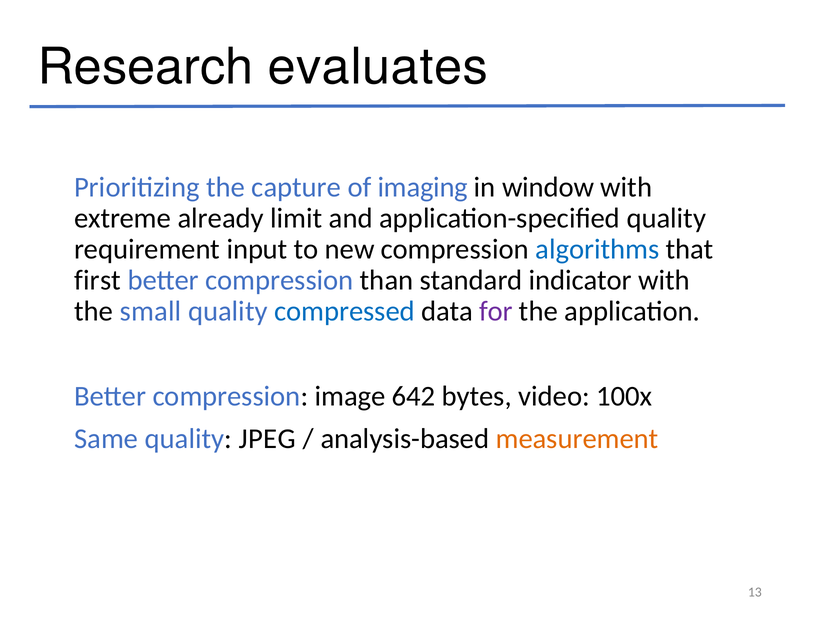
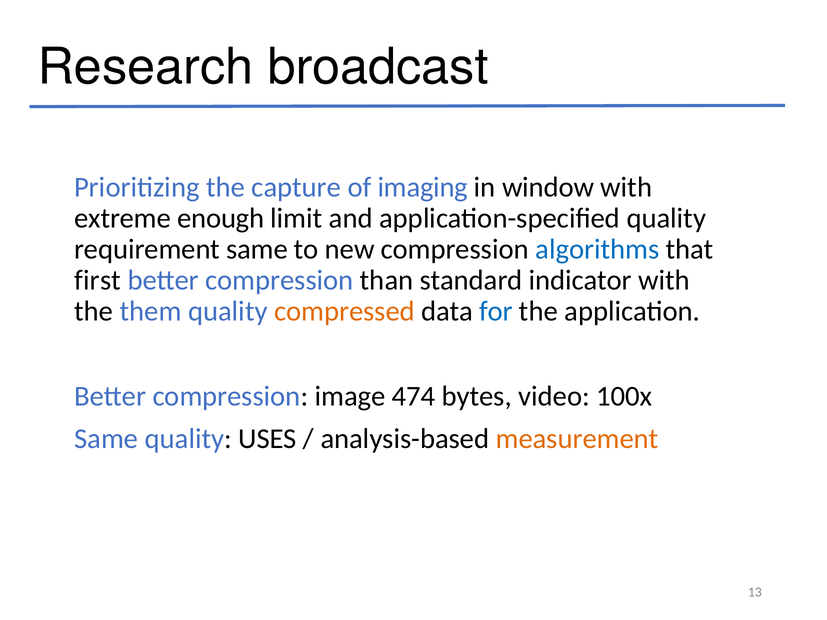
evaluates: evaluates -> broadcast (378, 67)
already: already -> enough (221, 219)
requirement input: input -> same (257, 250)
small: small -> them (151, 312)
compressed colour: blue -> orange (345, 312)
for colour: purple -> blue (496, 312)
642: 642 -> 474 (414, 397)
JPEG: JPEG -> USES (268, 439)
